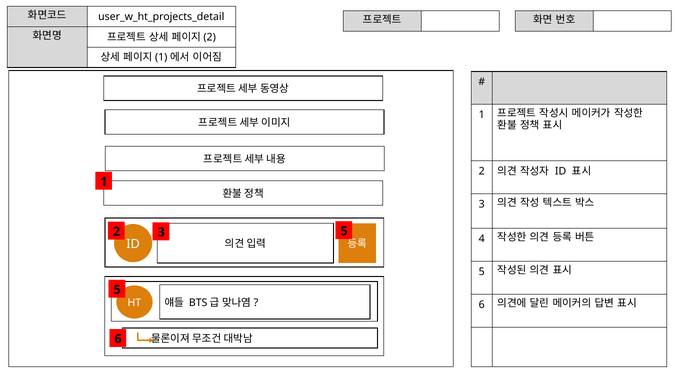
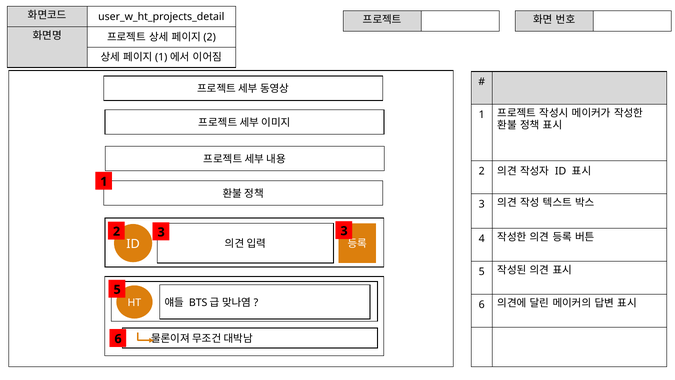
3 5: 5 -> 3 (344, 231)
